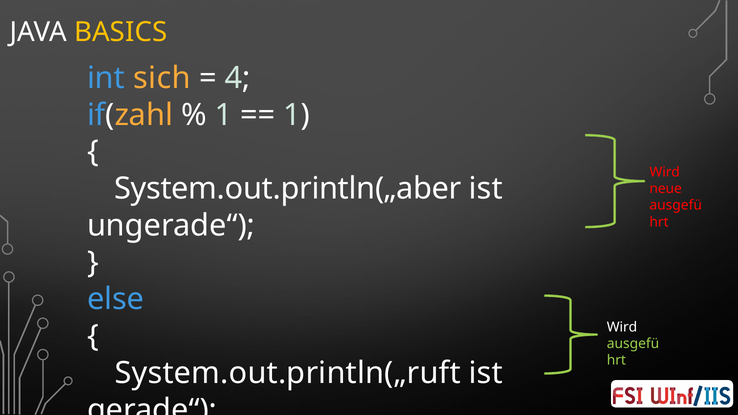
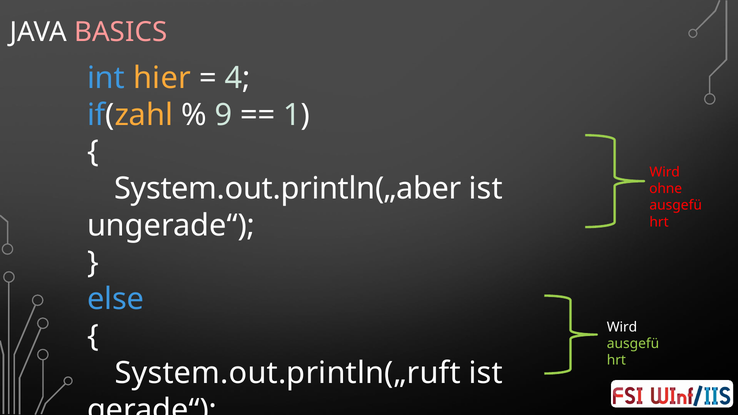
BASICS colour: yellow -> pink (121, 32)
sich: sich -> hier (162, 78)
1: 1 -> 9 (223, 115)
neue: neue -> ohne (666, 189)
